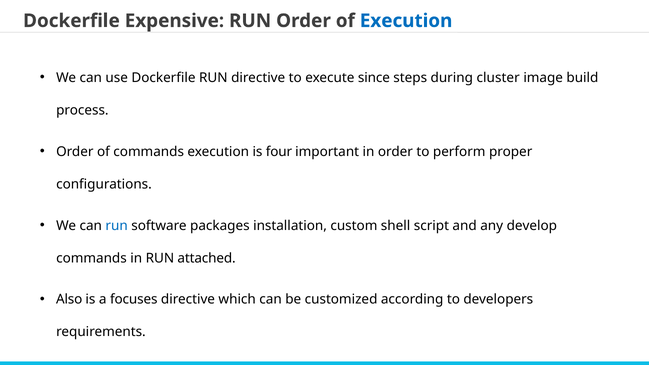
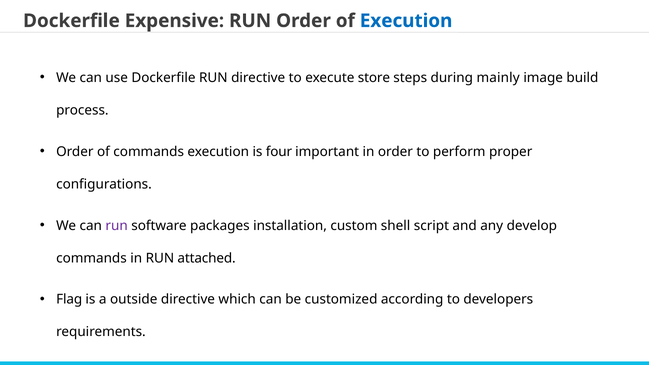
since: since -> store (374, 78)
cluster: cluster -> mainly (498, 78)
run colour: blue -> purple (117, 226)
Also: Also -> Flag (69, 300)
focuses: focuses -> outside (134, 300)
